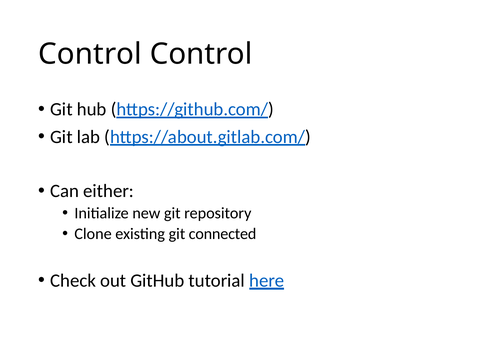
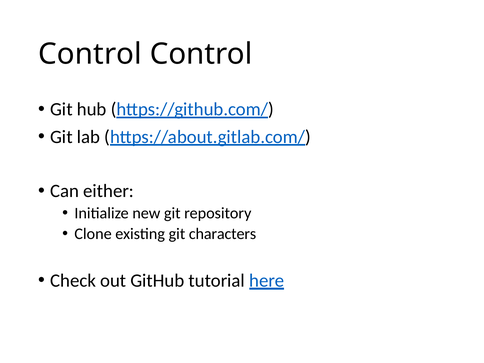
connected: connected -> characters (223, 234)
